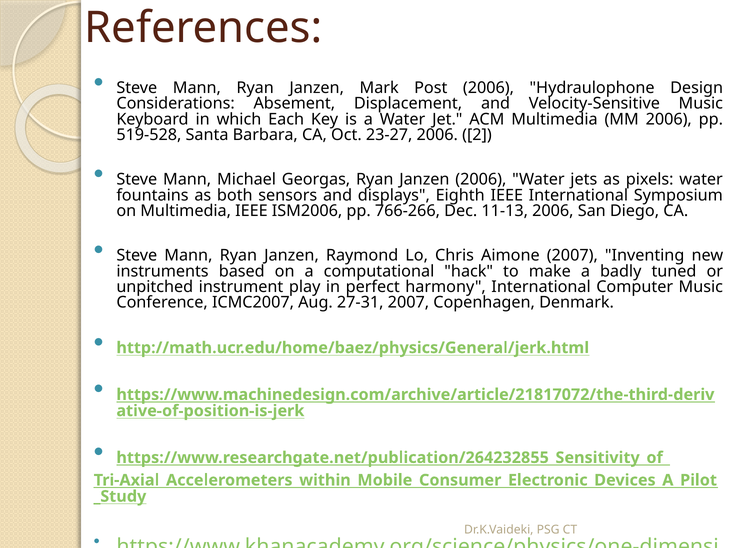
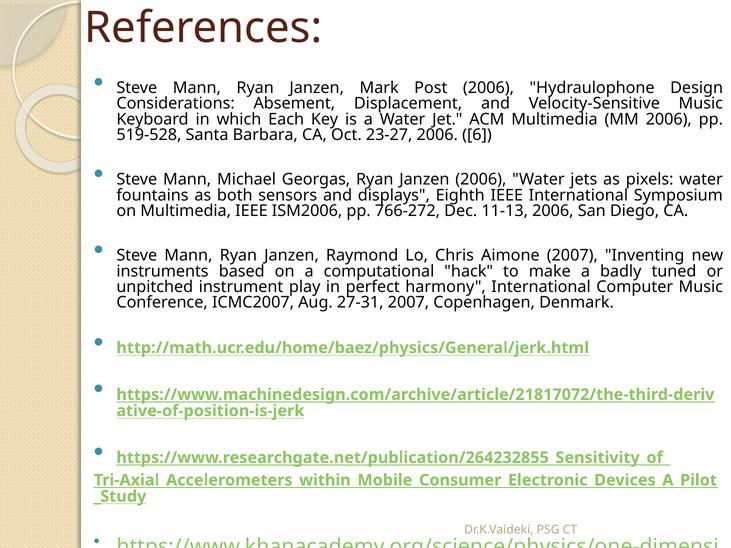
2: 2 -> 6 (477, 135)
766-266: 766-266 -> 766-272 (407, 211)
